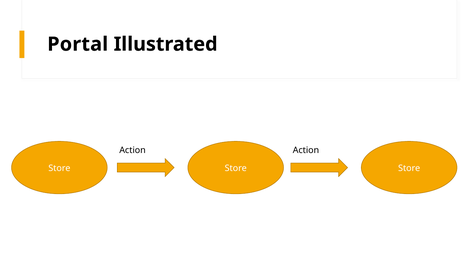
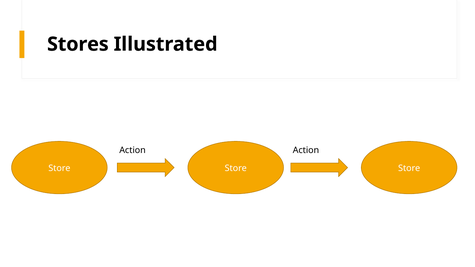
Portal: Portal -> Stores (78, 44)
